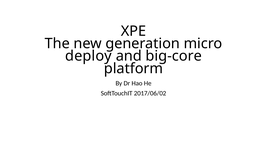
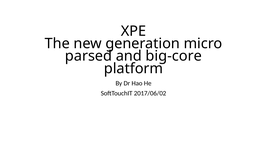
deploy: deploy -> parsed (89, 56)
